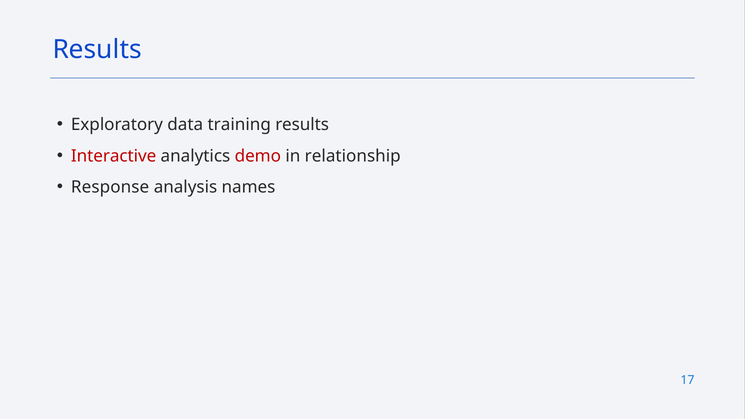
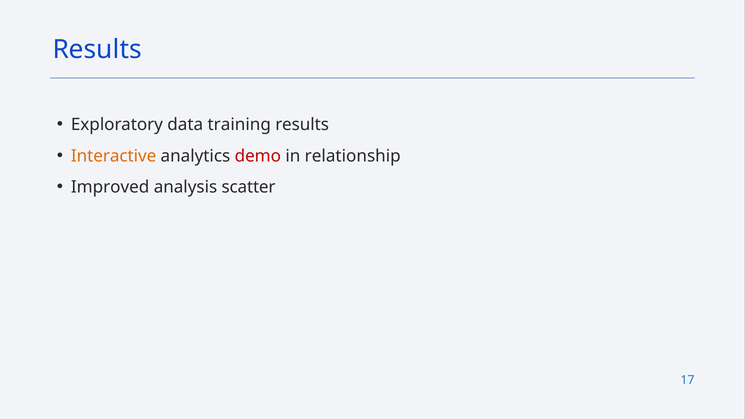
Interactive colour: red -> orange (114, 156)
Response: Response -> Improved (110, 187)
names: names -> scatter (249, 187)
